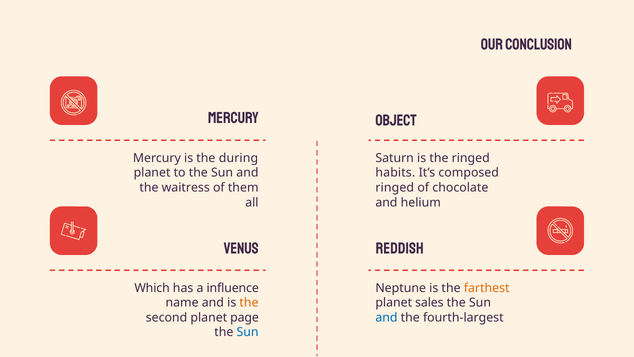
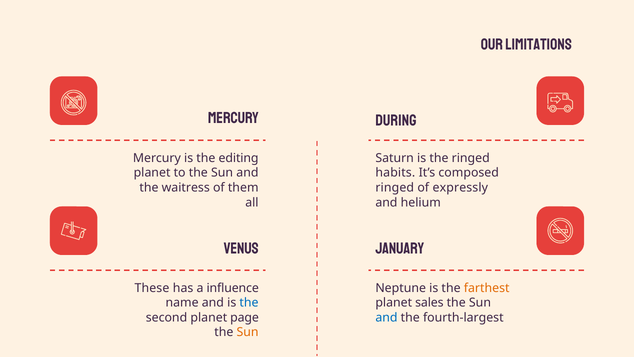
CONCLUSION: CONCLUSION -> LIMITATIONS (539, 44)
OBJECT: OBJECT -> DURING (396, 121)
during: during -> editing (239, 158)
chocolate: chocolate -> expressly (460, 188)
REDDISH: REDDISH -> JANUARY (400, 248)
Which: Which -> These (152, 288)
the colour: orange -> blue (249, 302)
Sun colour: blue -> orange (248, 332)
